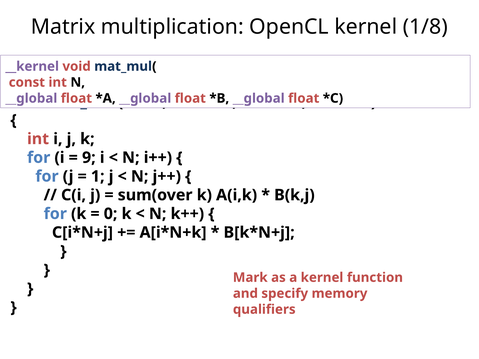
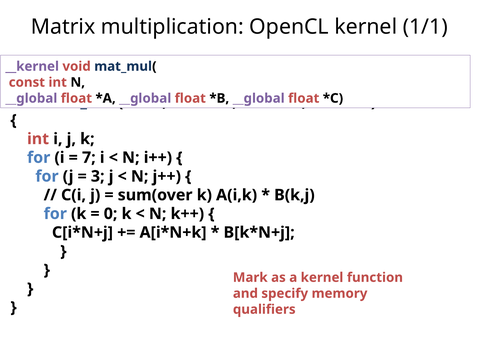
1/8: 1/8 -> 1/1 (425, 27)
9: 9 -> 7 (89, 158)
1: 1 -> 3 (98, 176)
